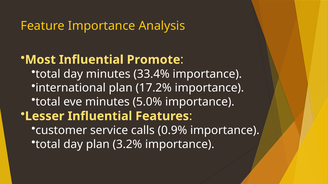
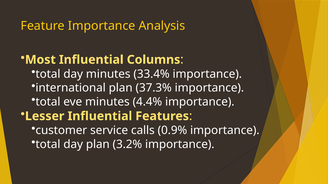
Promote: Promote -> Columns (154, 60)
17.2%: 17.2% -> 37.3% (154, 88)
5.0%: 5.0% -> 4.4% (147, 102)
